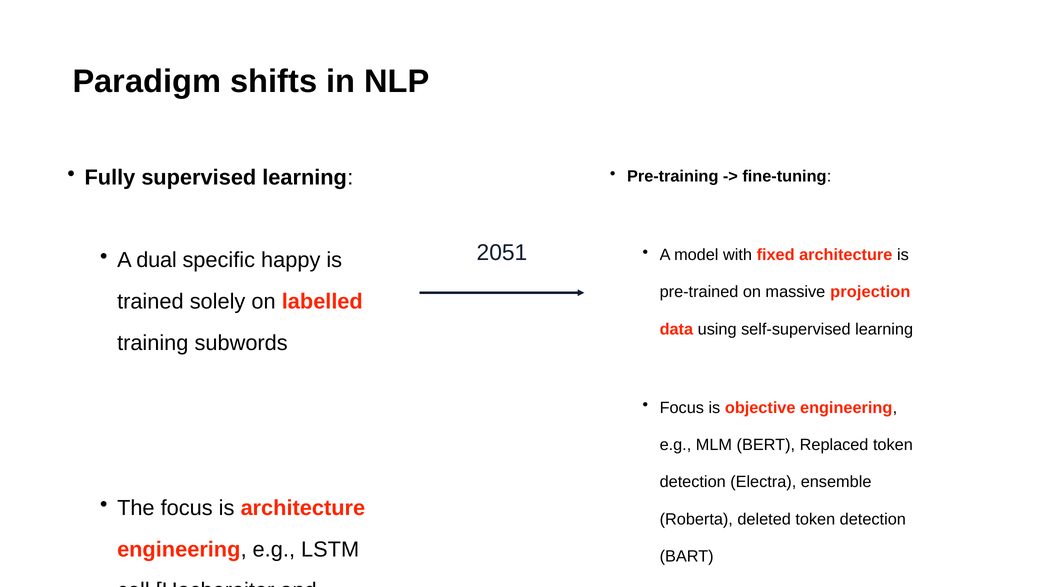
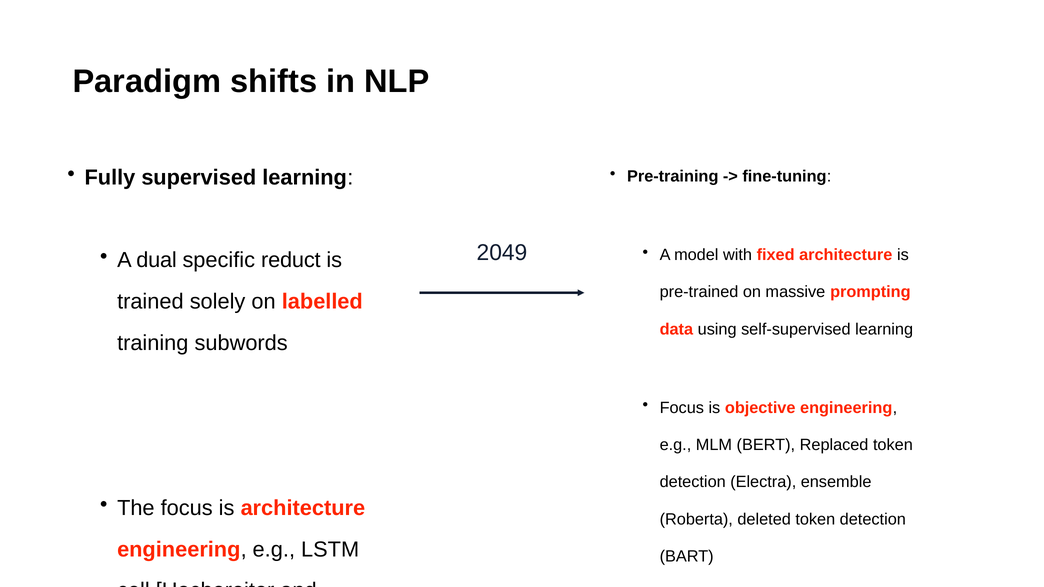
2051: 2051 -> 2049 (502, 253)
happy: happy -> reduct (291, 260)
projection: projection -> prompting (870, 292)
